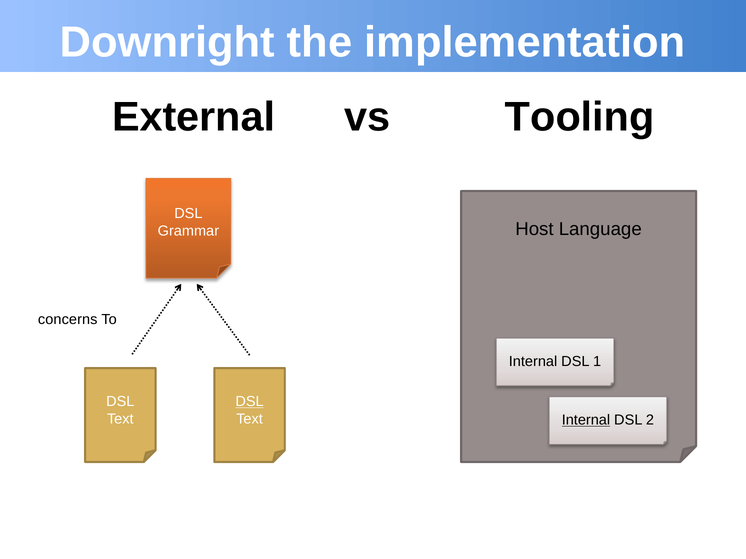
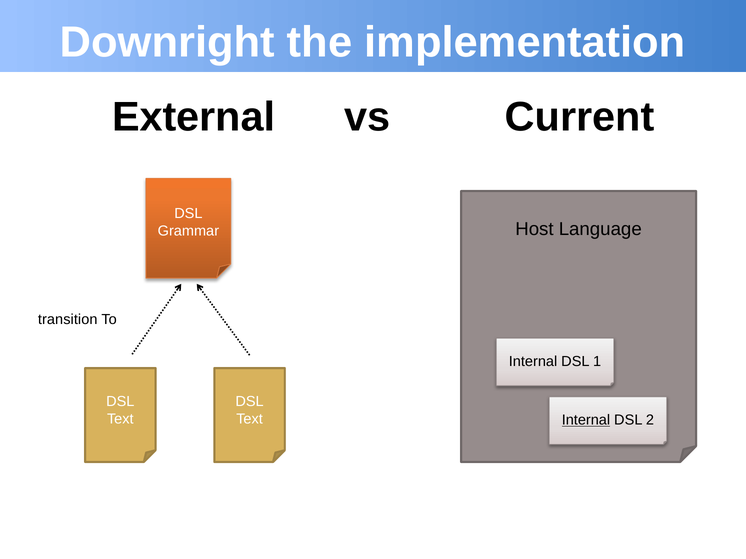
Tooling: Tooling -> Current (580, 117)
concerns: concerns -> transition (68, 320)
DSL underline: present -> none (250, 402)
